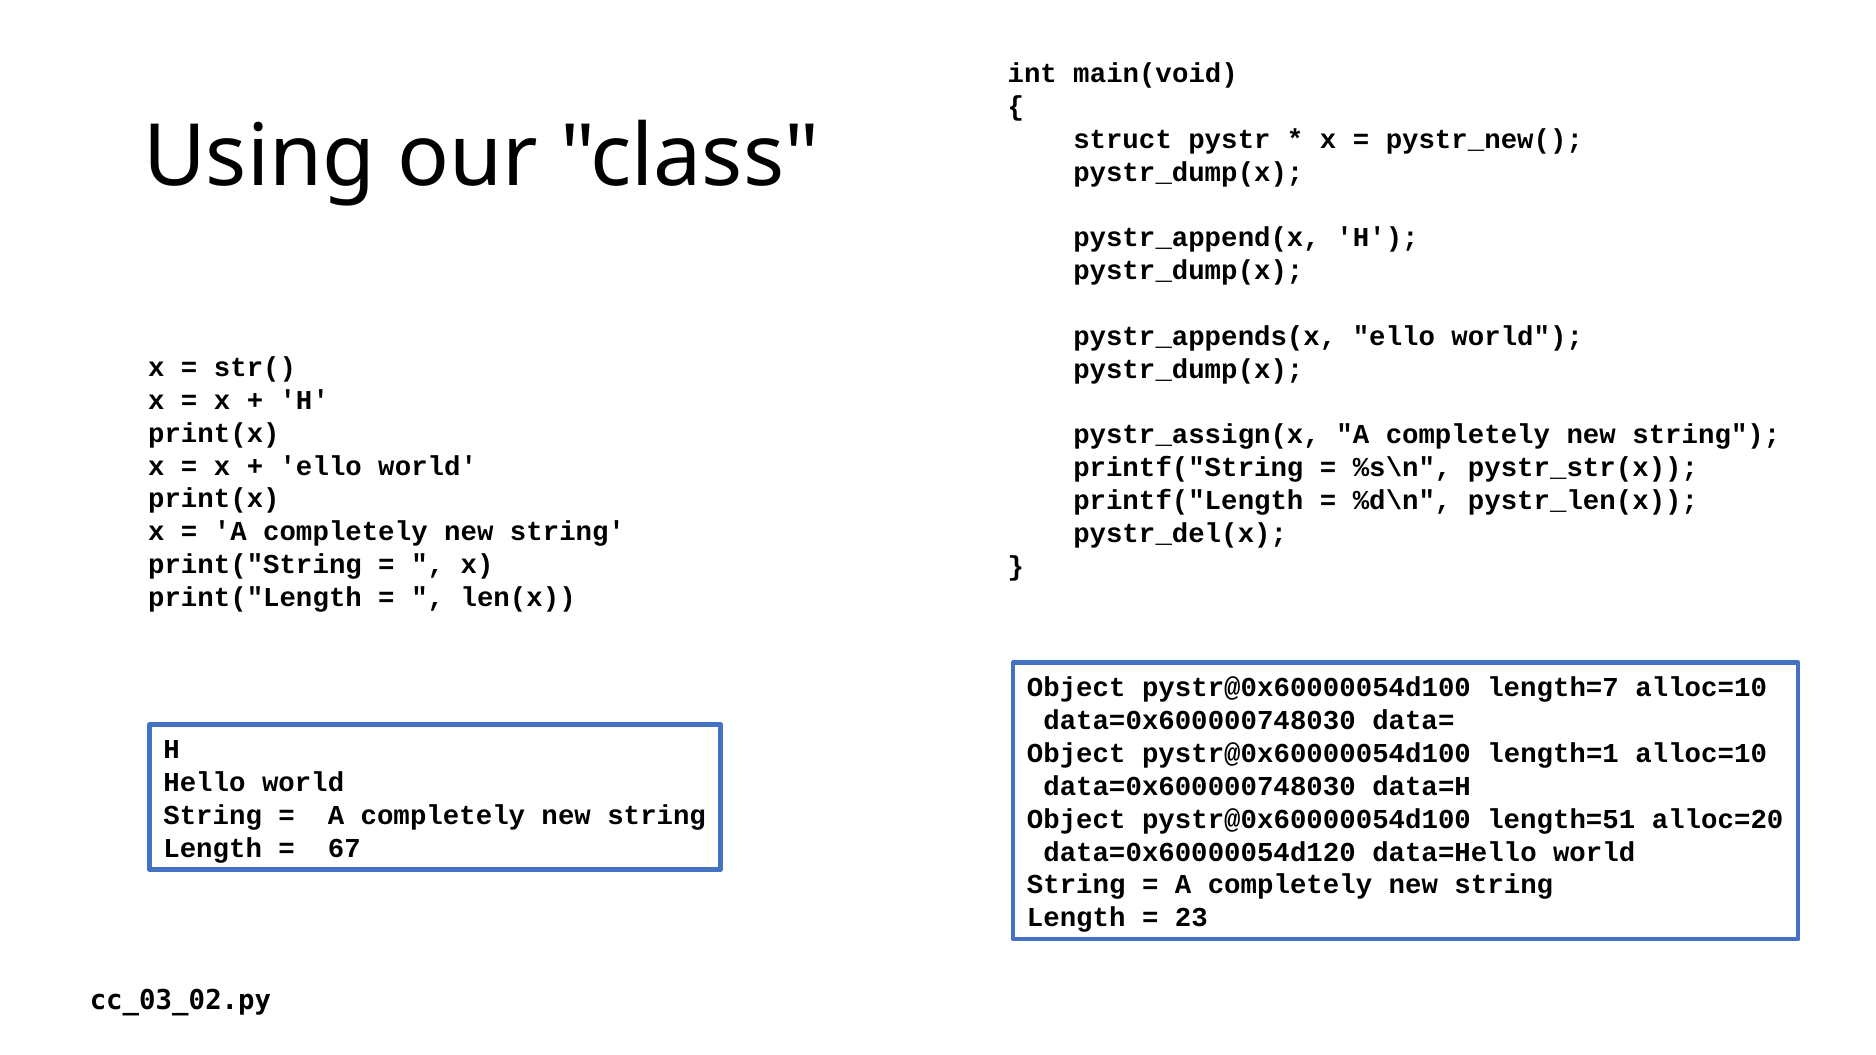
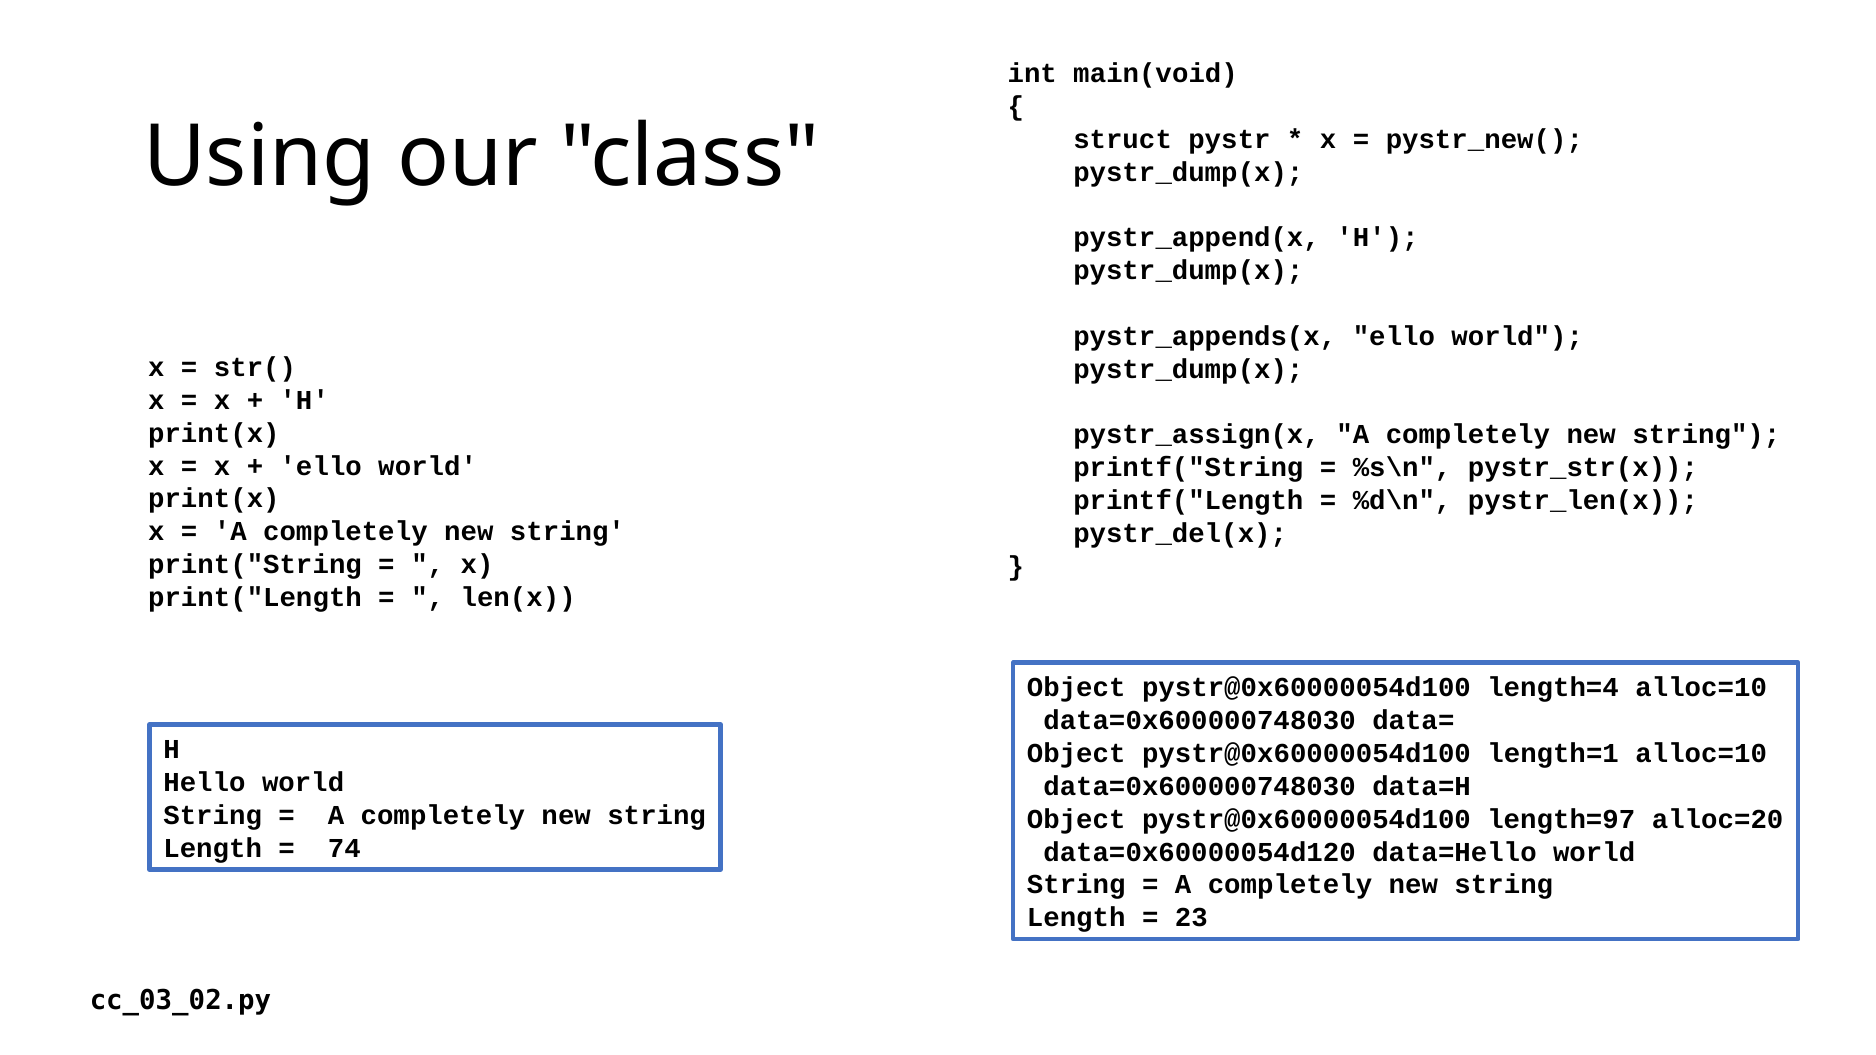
length=7: length=7 -> length=4 (1553, 688)
length=51: length=51 -> length=97 (1561, 819)
67: 67 -> 74 (344, 848)
